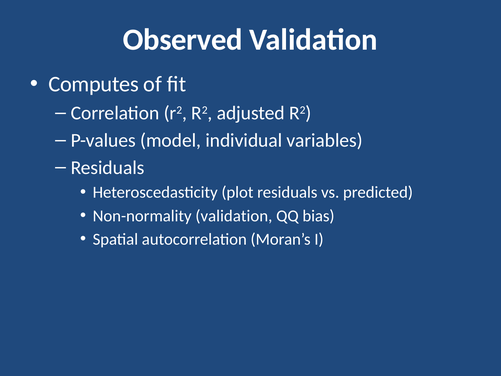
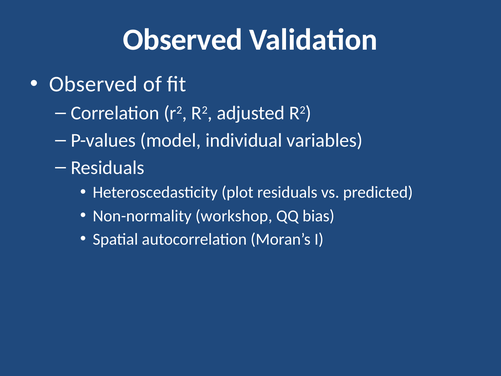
Computes: Computes -> Observed (93, 84)
Non-normality validation: validation -> workshop (234, 216)
